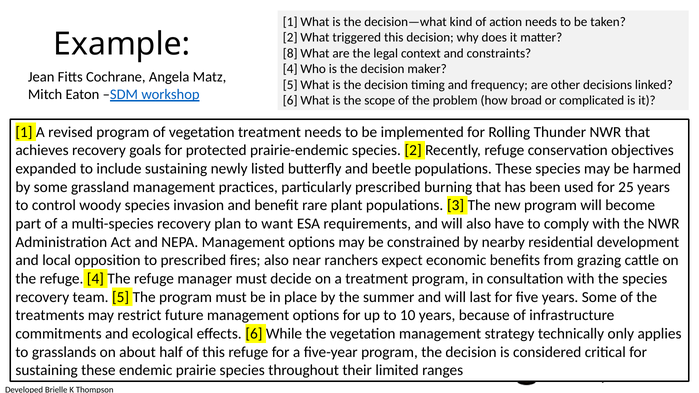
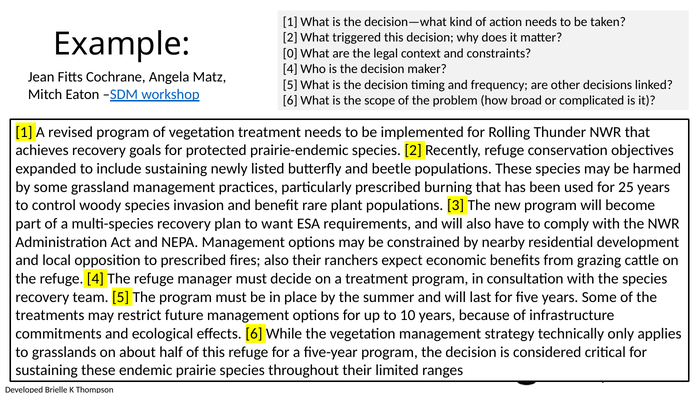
8: 8 -> 0 (290, 53)
also near: near -> their (307, 261)
